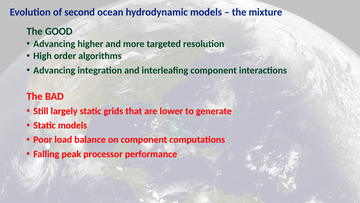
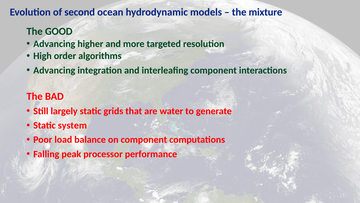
lower: lower -> water (171, 111)
Static models: models -> system (72, 125)
